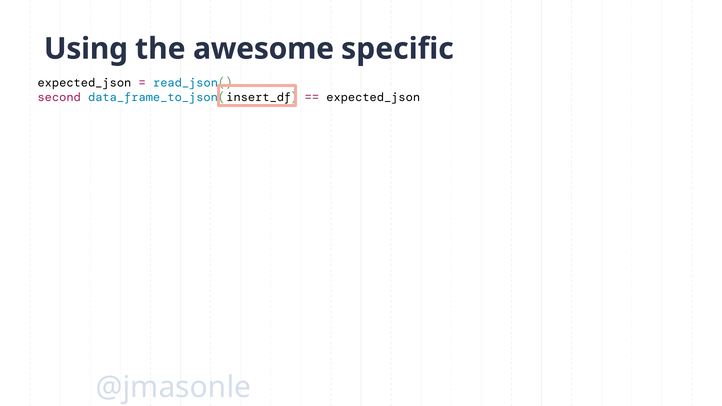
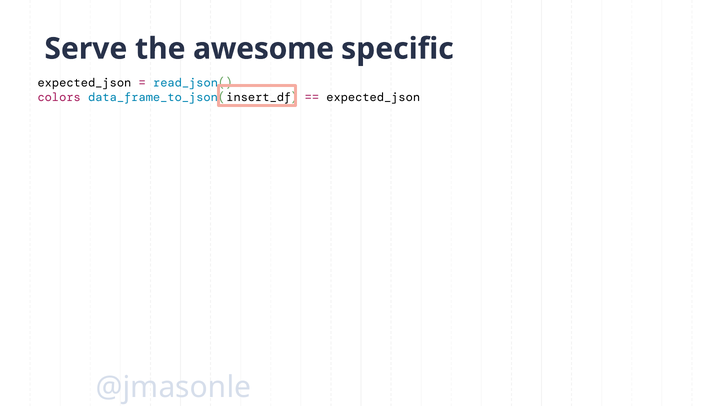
Using: Using -> Serve (86, 49)
second: second -> colors (59, 97)
